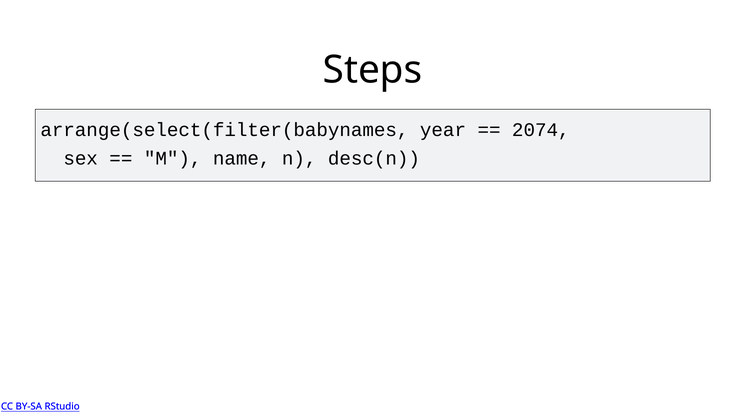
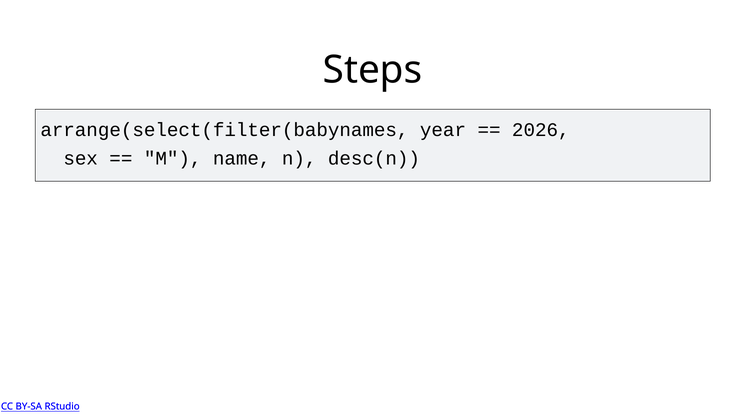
2074: 2074 -> 2026 (541, 130)
